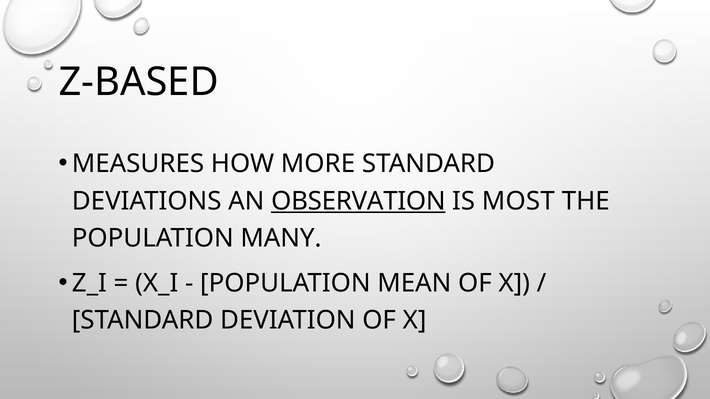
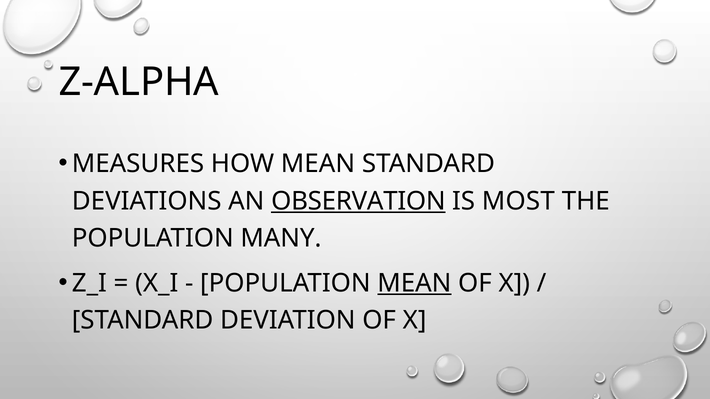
Z-BASED: Z-BASED -> Z-ALPHA (139, 82)
HOW MORE: MORE -> MEAN (318, 164)
MEAN underline: none -> present (414, 283)
